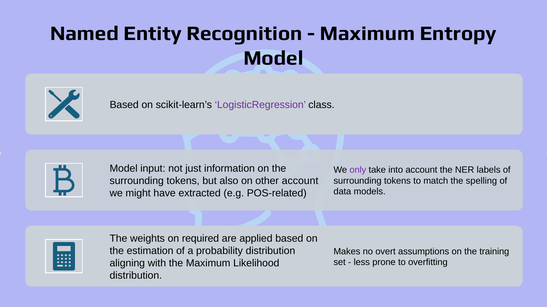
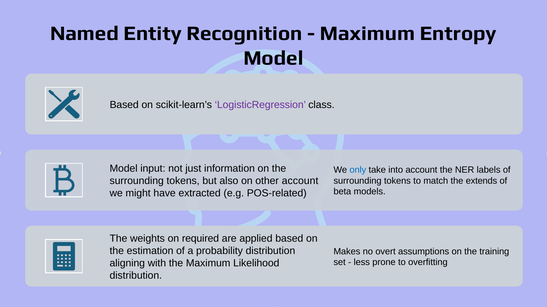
only colour: purple -> blue (358, 170)
spelling: spelling -> extends (481, 181)
data: data -> beta (342, 192)
